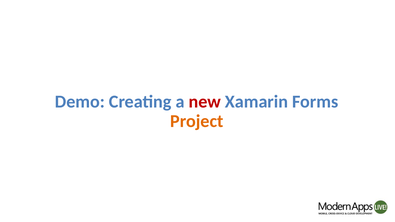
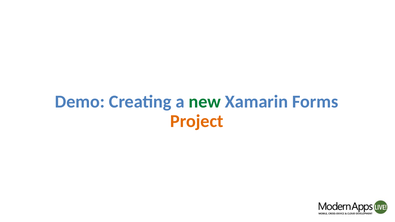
new colour: red -> green (205, 102)
